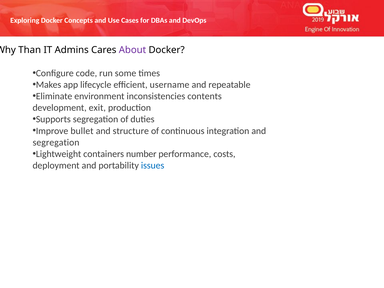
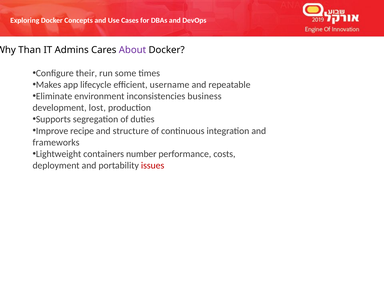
code: code -> their (86, 73)
contents: contents -> business (205, 96)
exit: exit -> lost (97, 108)
bullet: bullet -> recipe (82, 131)
segregation: segregation -> frameworks (56, 142)
issues colour: blue -> red (153, 165)
